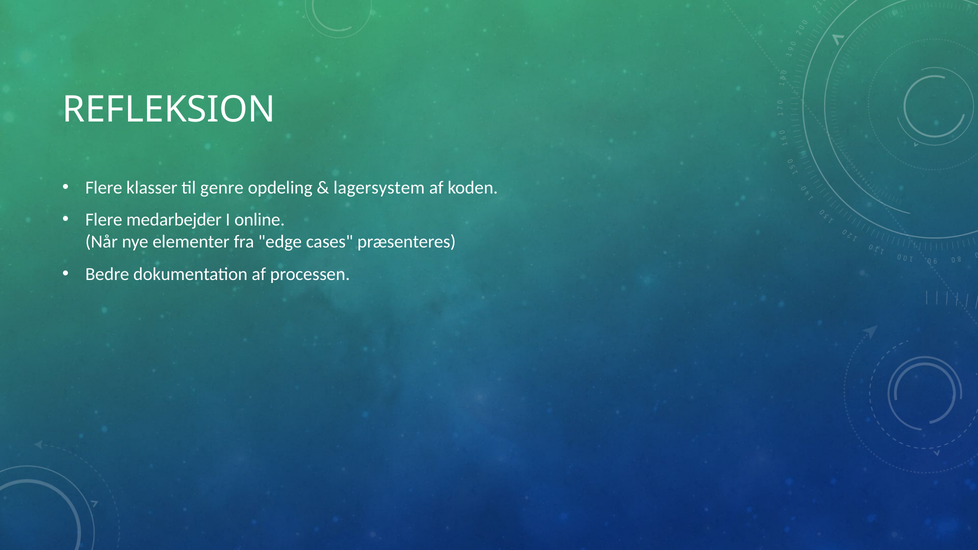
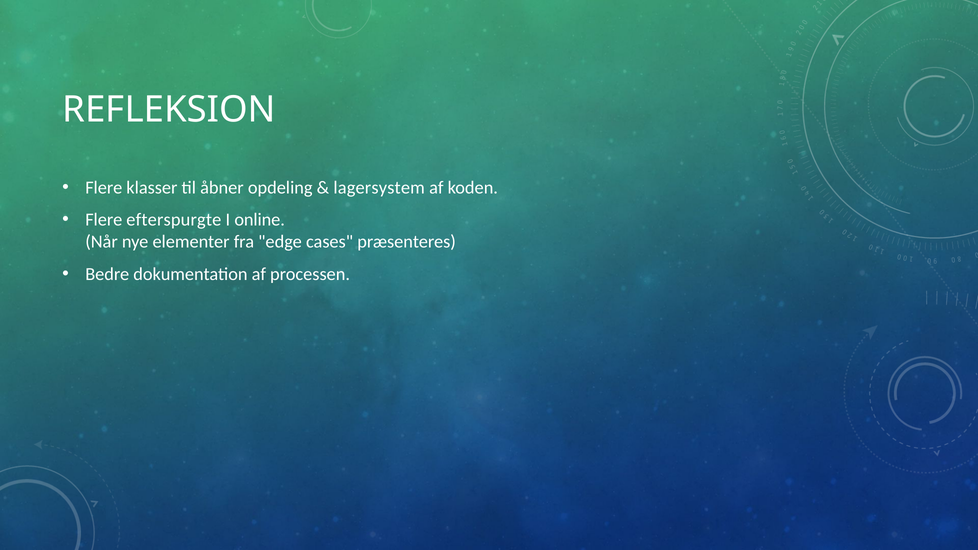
genre: genre -> åbner (222, 188)
medarbejder: medarbejder -> efterspurgte (174, 220)
